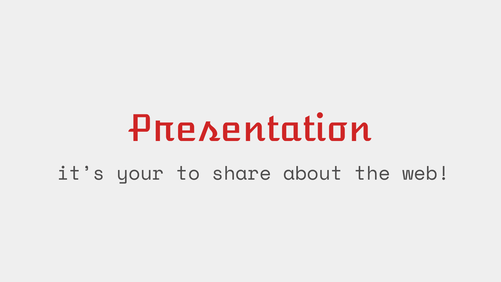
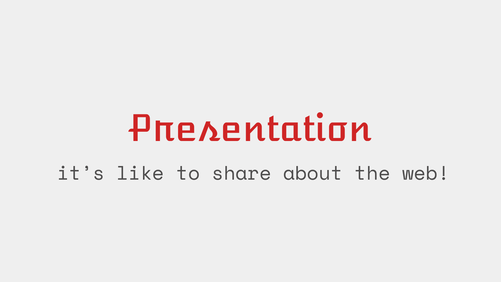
your: your -> like (140, 173)
